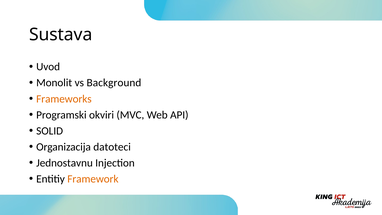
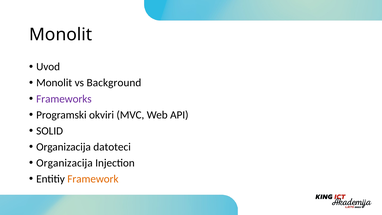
Sustava: Sustava -> Monolit (61, 35)
Frameworks colour: orange -> purple (64, 99)
Jednostavnu: Jednostavnu -> Organizacija (64, 163)
